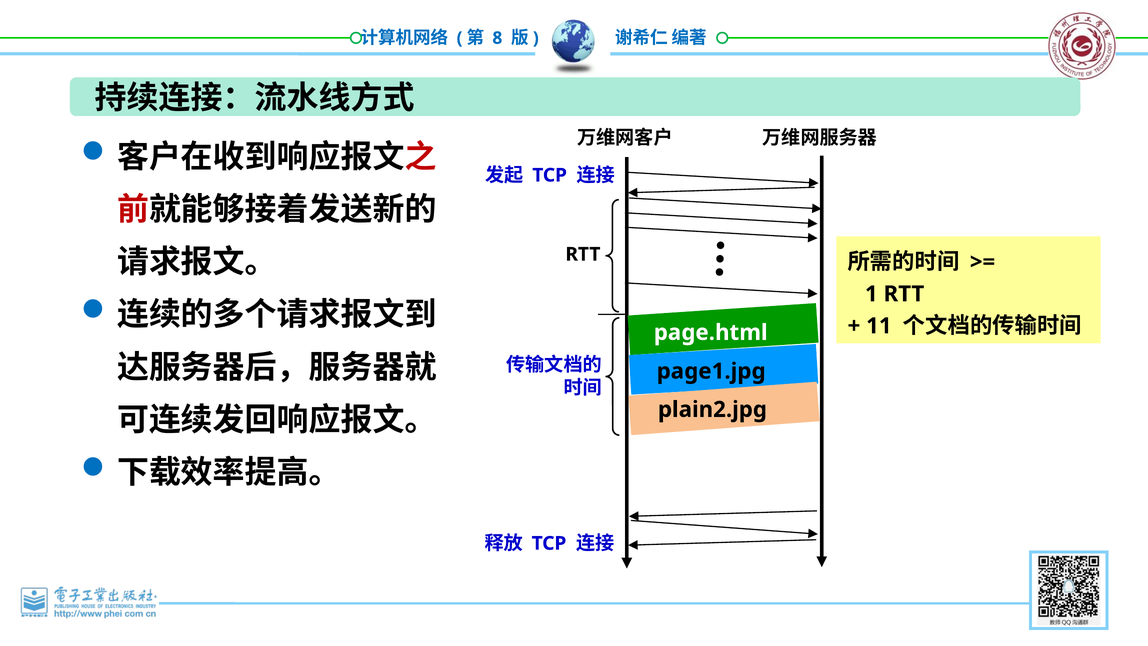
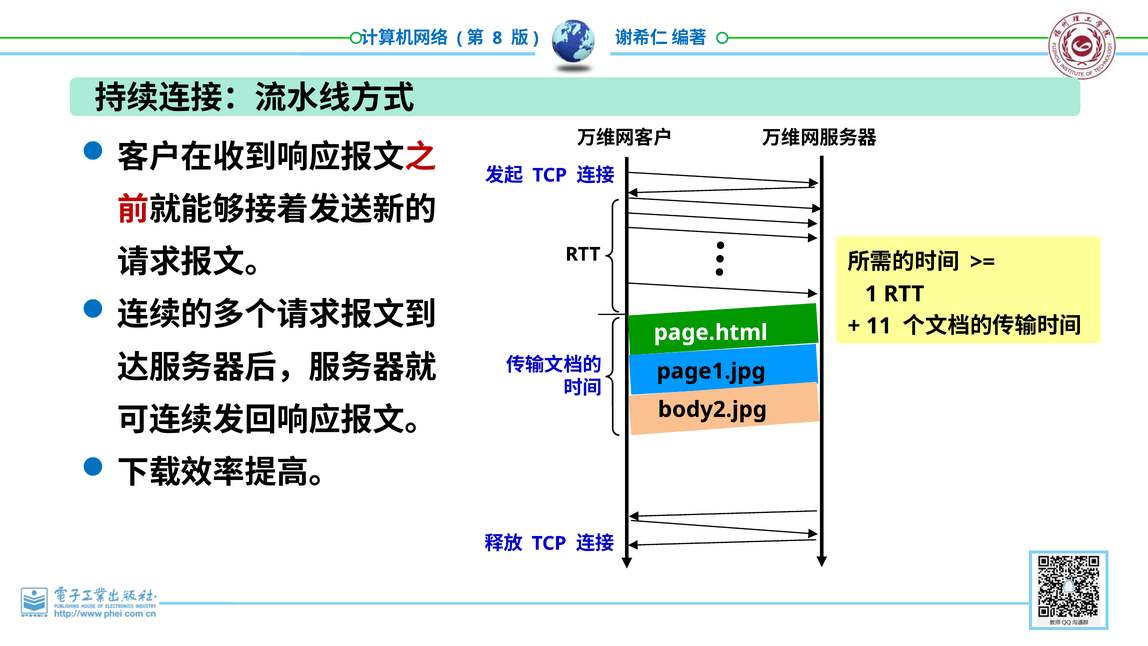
plain2.jpg: plain2.jpg -> body2.jpg (712, 409)
